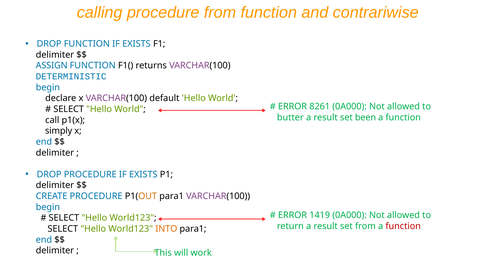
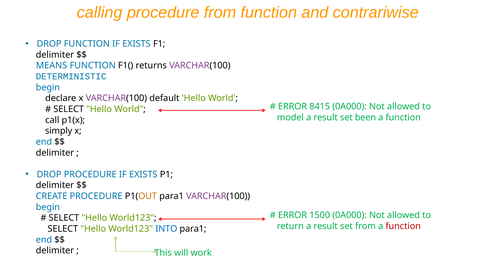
ASSIGN: ASSIGN -> MEANS (52, 66)
8261: 8261 -> 8415 (320, 106)
butter: butter -> model (290, 117)
1419: 1419 -> 1500 (320, 215)
INTO colour: orange -> blue (166, 229)
